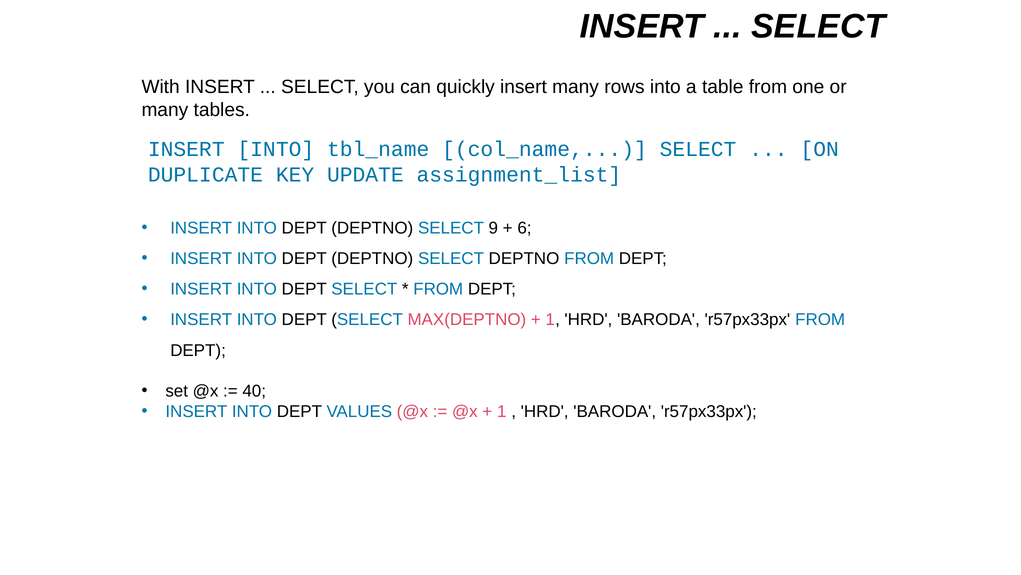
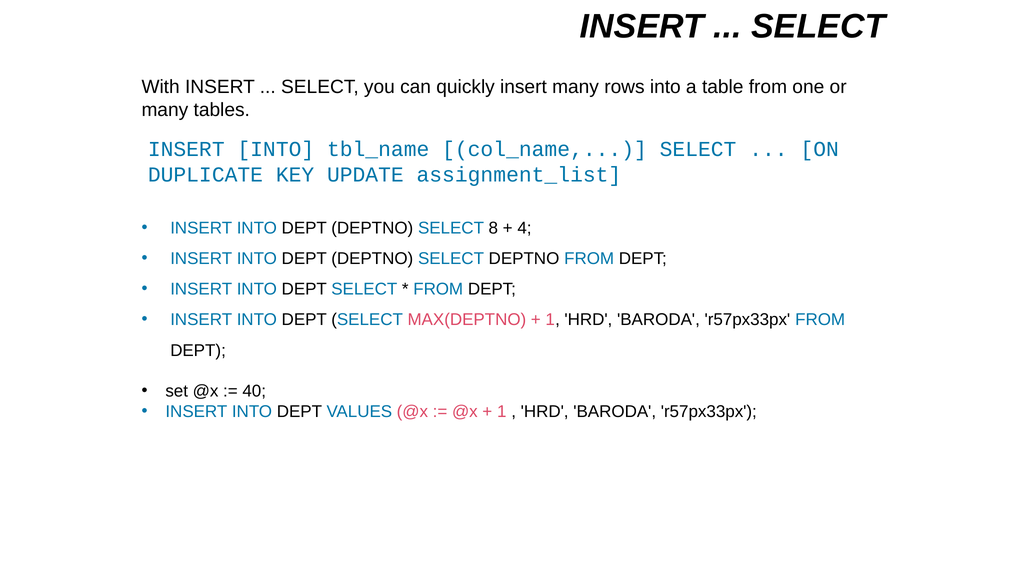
9: 9 -> 8 (493, 228)
6: 6 -> 4 (524, 228)
